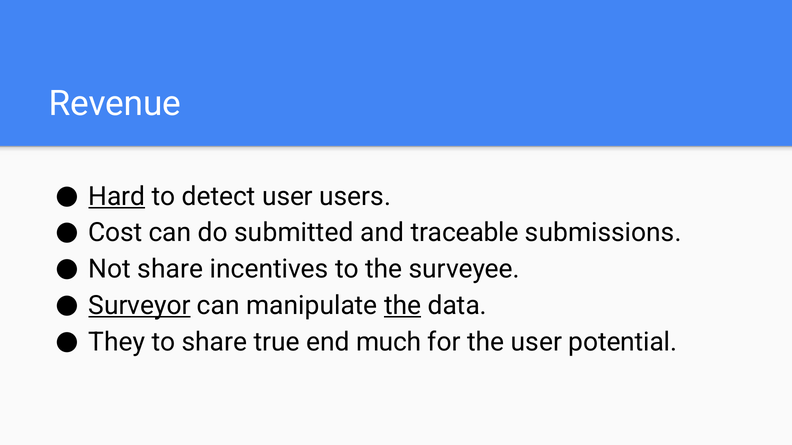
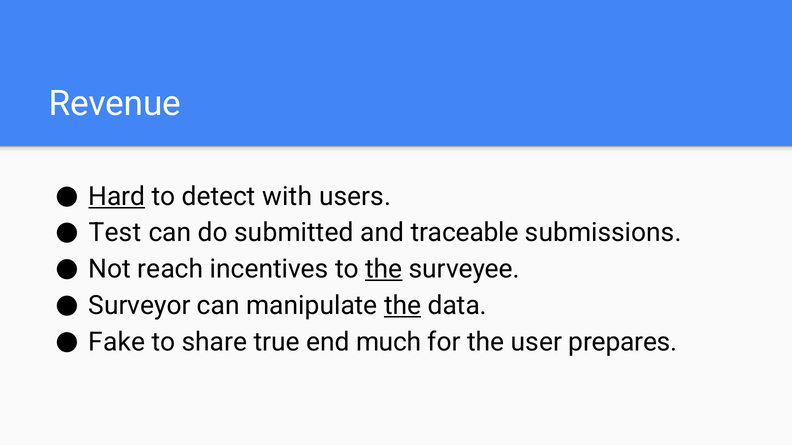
detect user: user -> with (287, 197)
Cost: Cost -> Test (115, 233)
Not share: share -> reach (170, 269)
the underline: none -> present (384, 269)
Surveyor underline: present -> none (139, 306)
They: They -> Fake (117, 342)
potential: potential -> prepares (623, 342)
